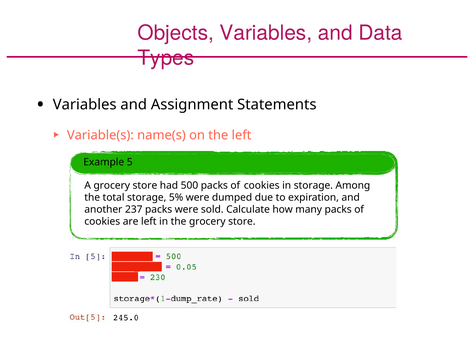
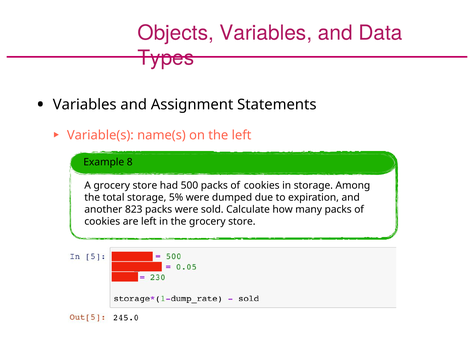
5: 5 -> 8 (130, 162)
237: 237 -> 823 (134, 210)
